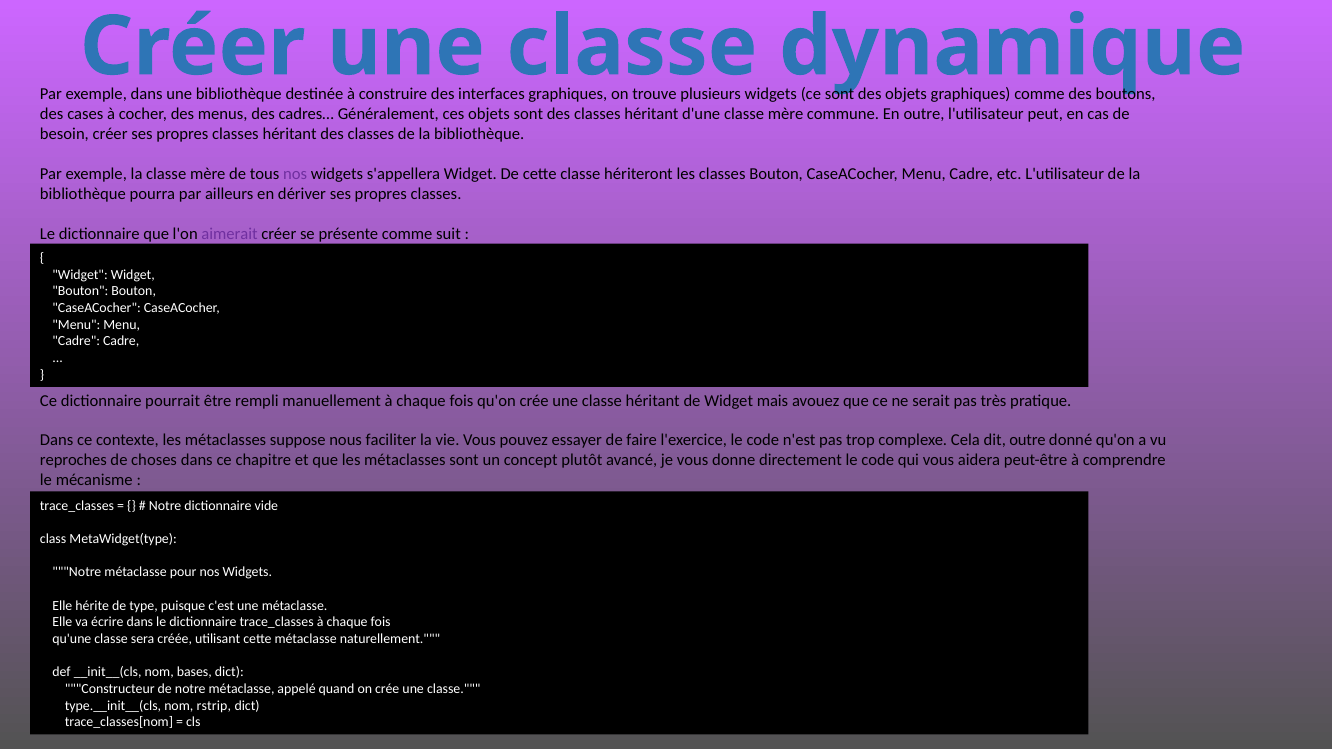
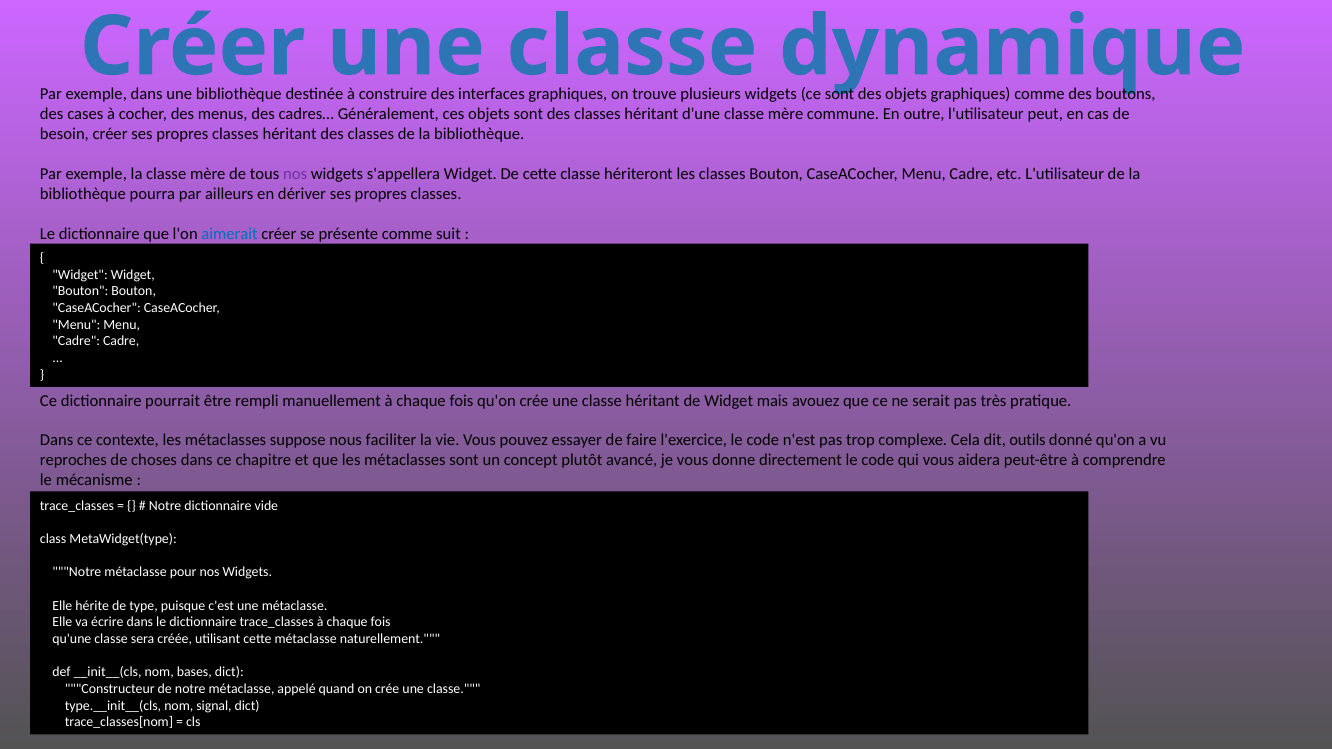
aimerait colour: purple -> blue (230, 234)
dit outre: outre -> outils (1027, 441)
rstrip: rstrip -> signal (214, 706)
